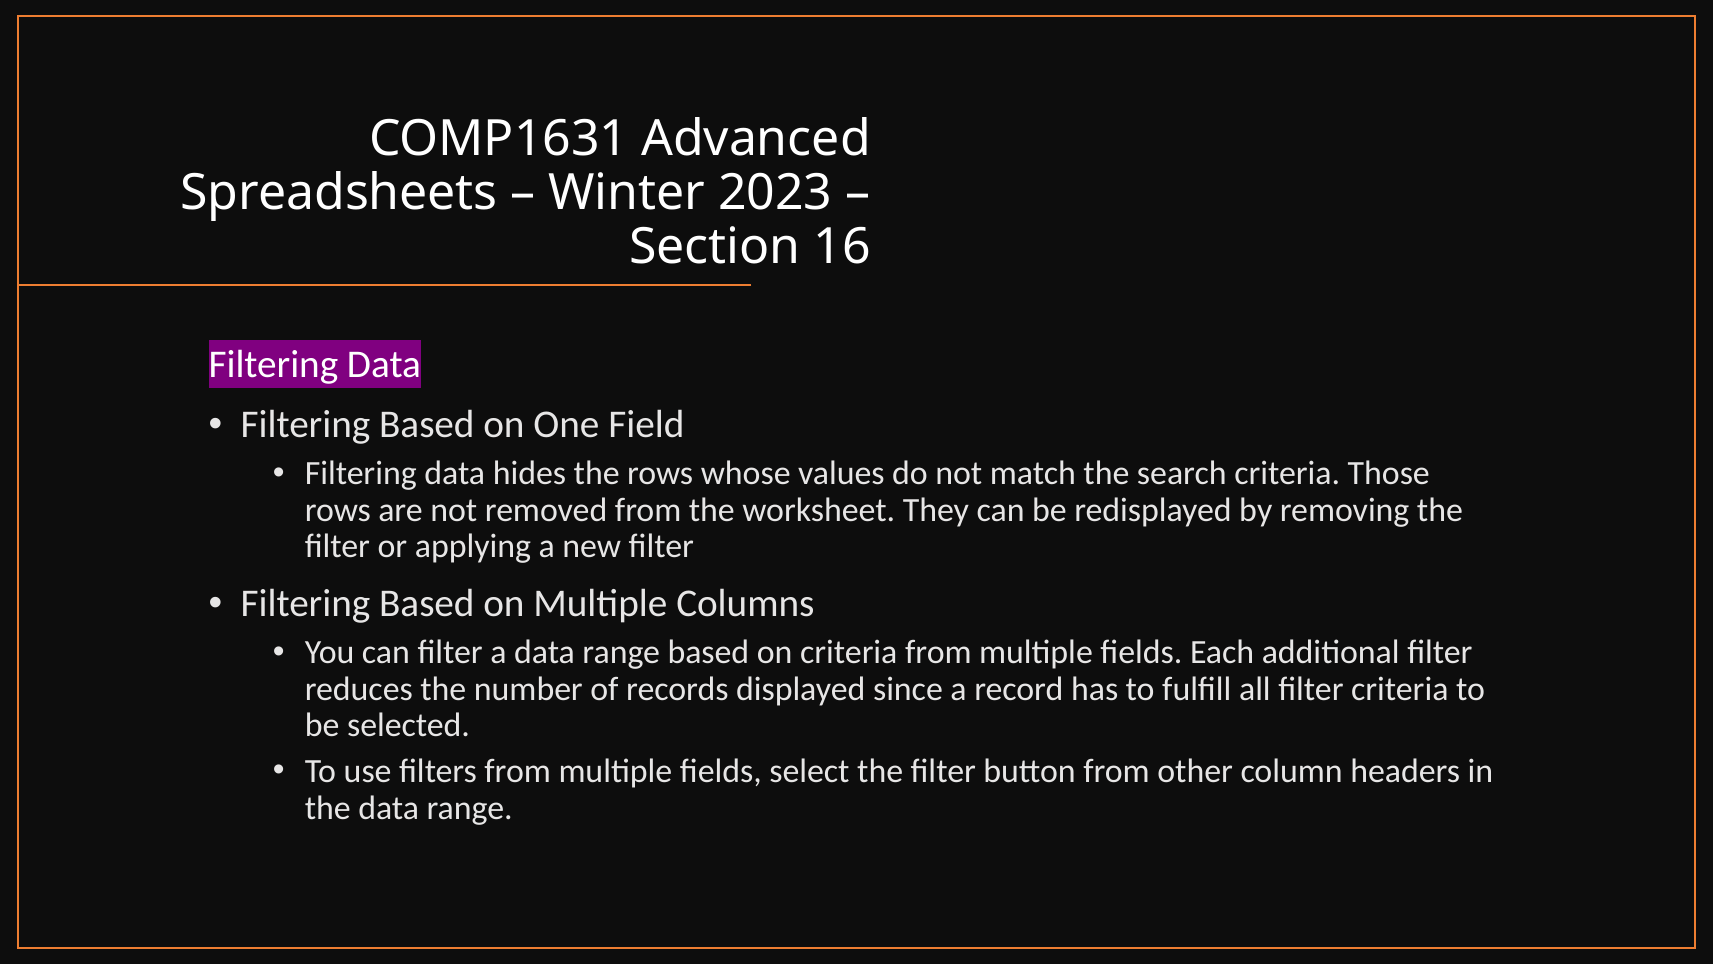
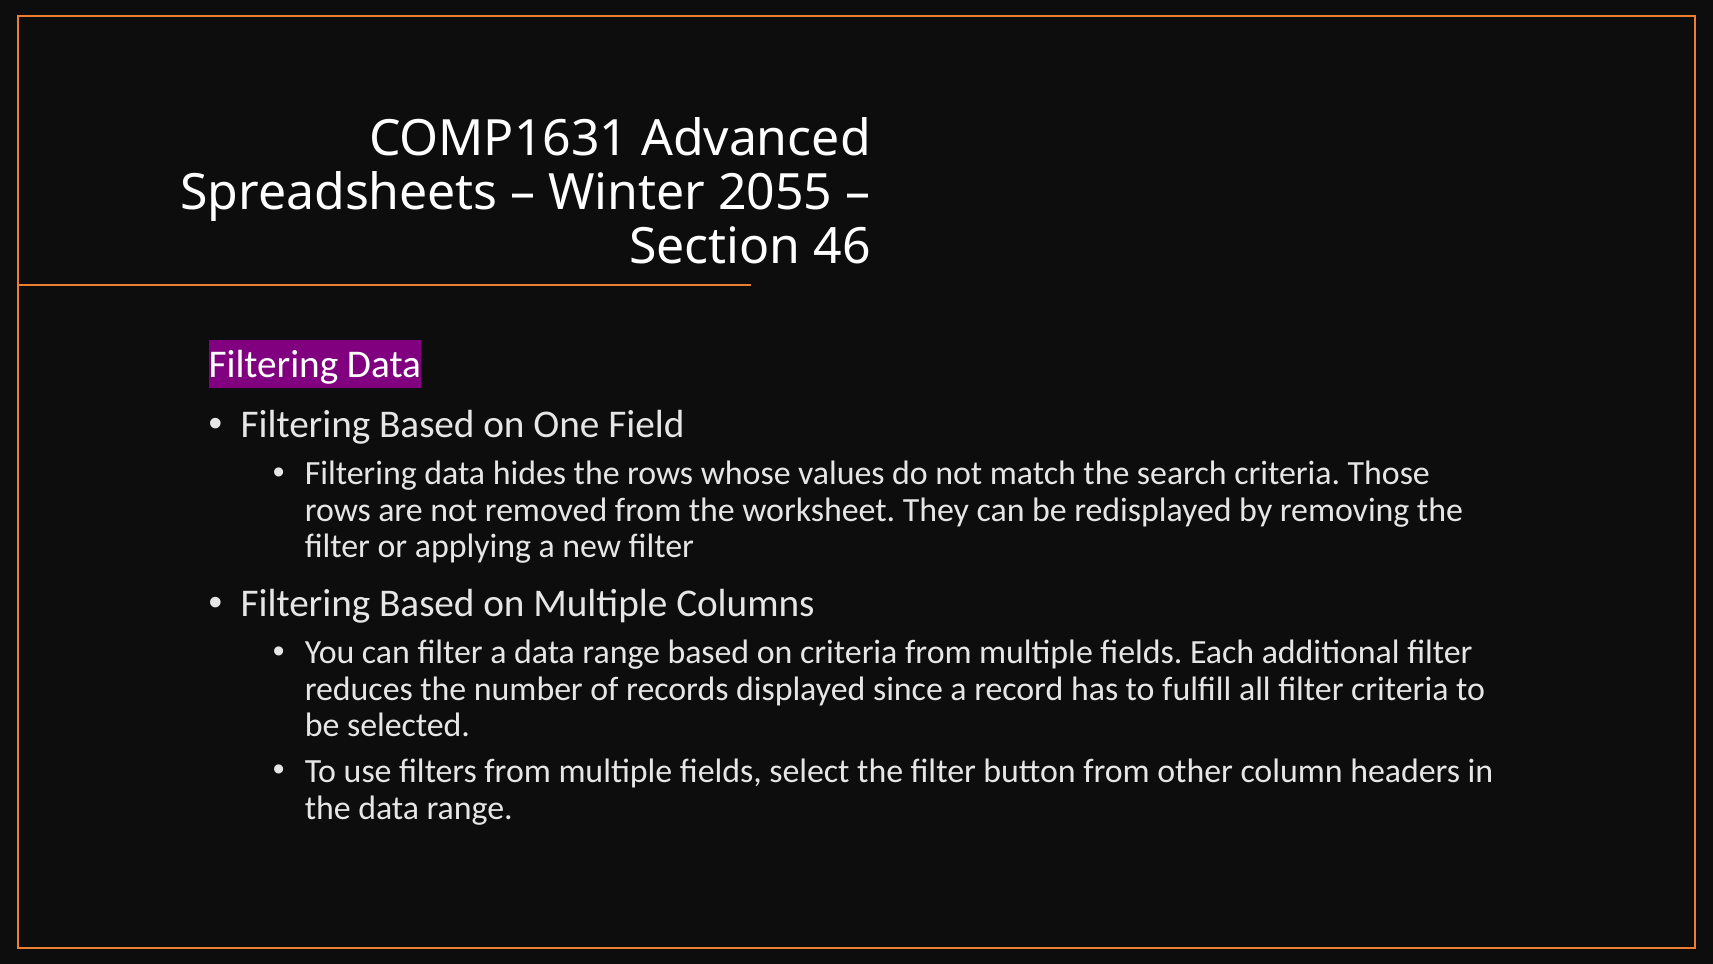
2023: 2023 -> 2055 (775, 193)
16: 16 -> 46 (842, 247)
